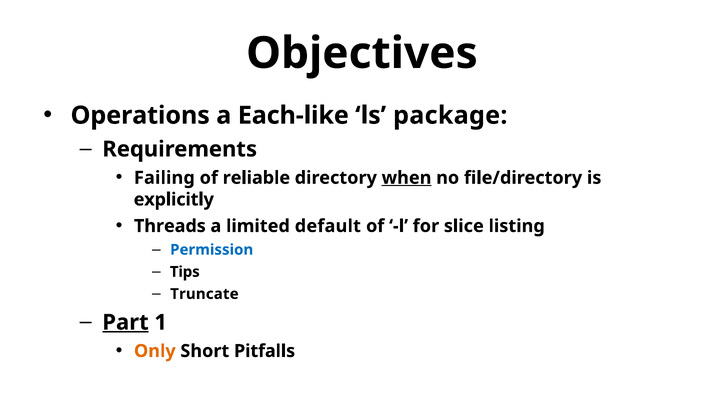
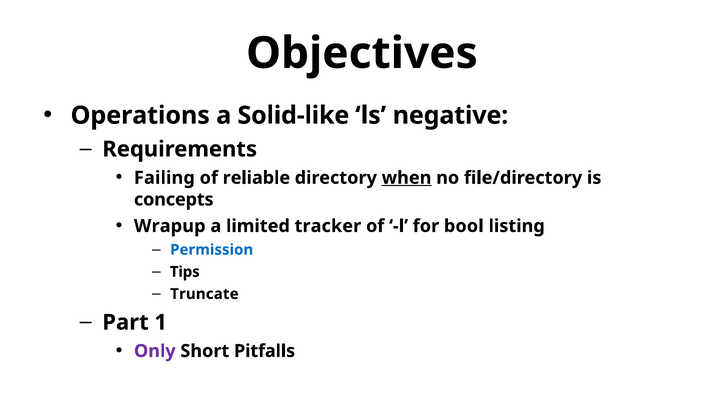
Each-like: Each-like -> Solid-like (293, 115)
package: package -> negative (451, 115)
explicitly: explicitly -> concepts (174, 200)
Threads: Threads -> Wrapup (170, 226)
default: default -> tracker (328, 226)
slice: slice -> bool (464, 226)
Part underline: present -> none (125, 323)
Only colour: orange -> purple (155, 351)
